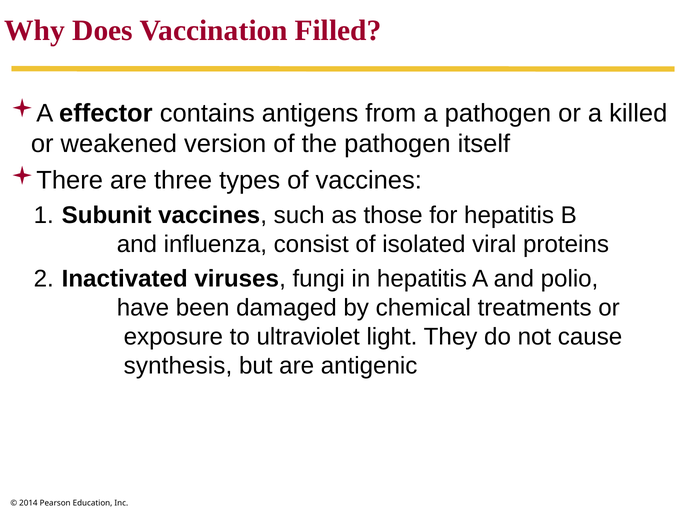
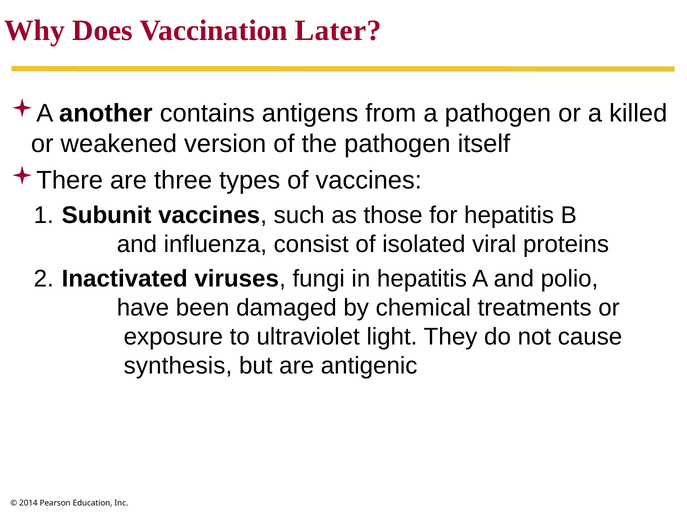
Filled: Filled -> Later (338, 30)
effector: effector -> another (106, 113)
